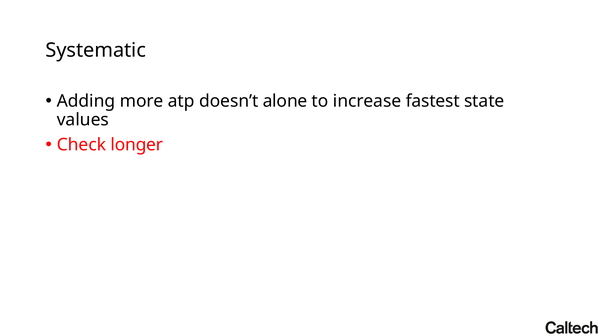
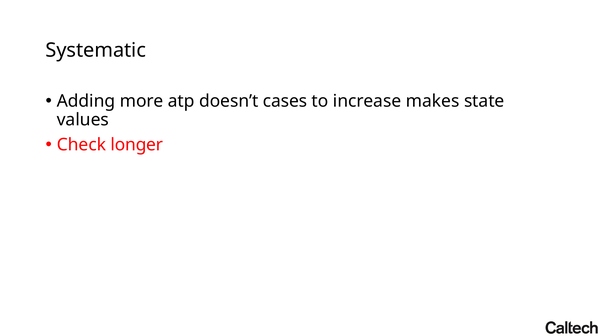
alone: alone -> cases (285, 101)
fastest: fastest -> makes (433, 101)
